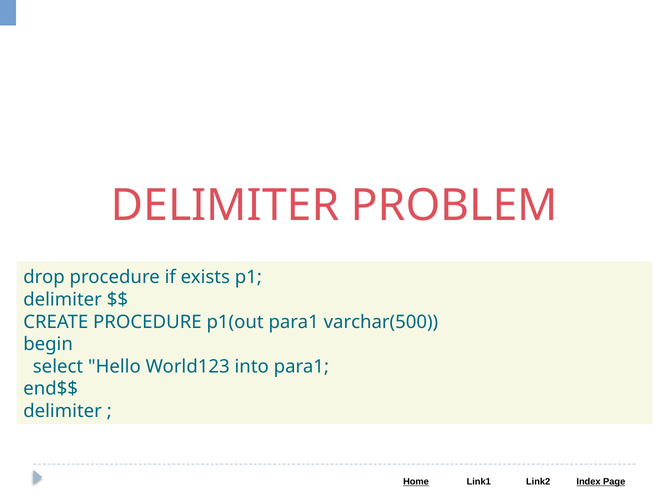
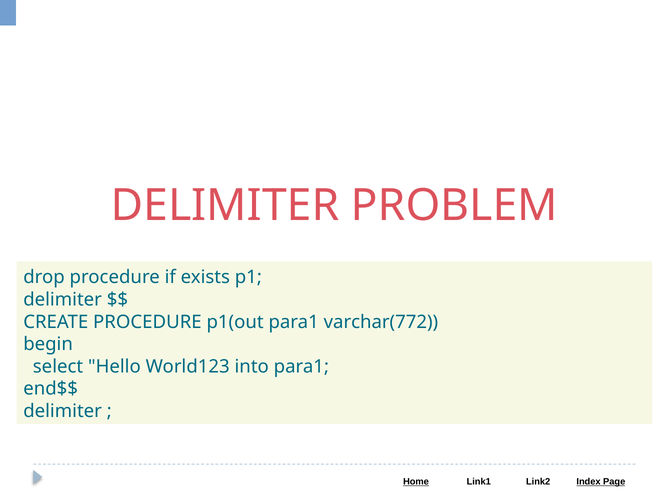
varchar(500: varchar(500 -> varchar(772 (381, 322)
